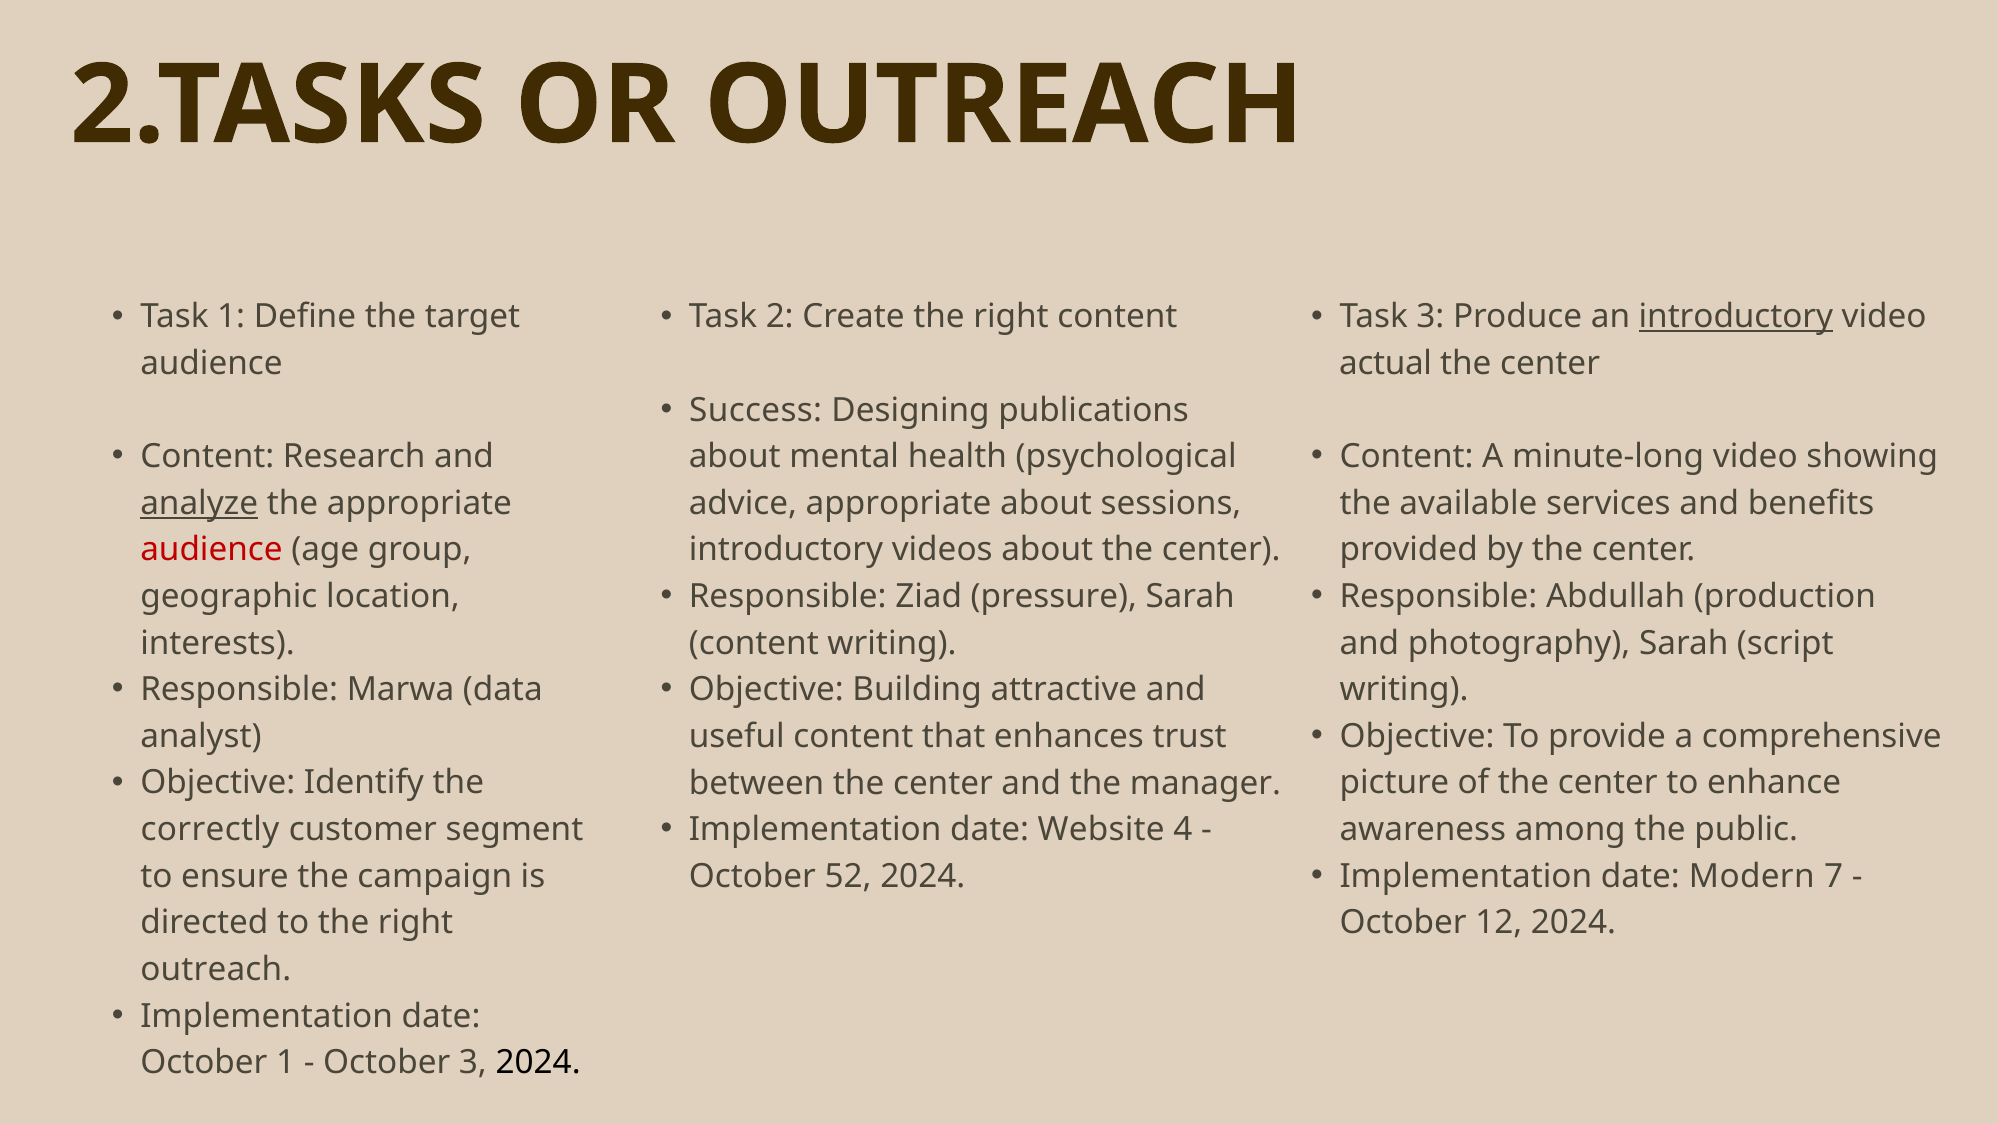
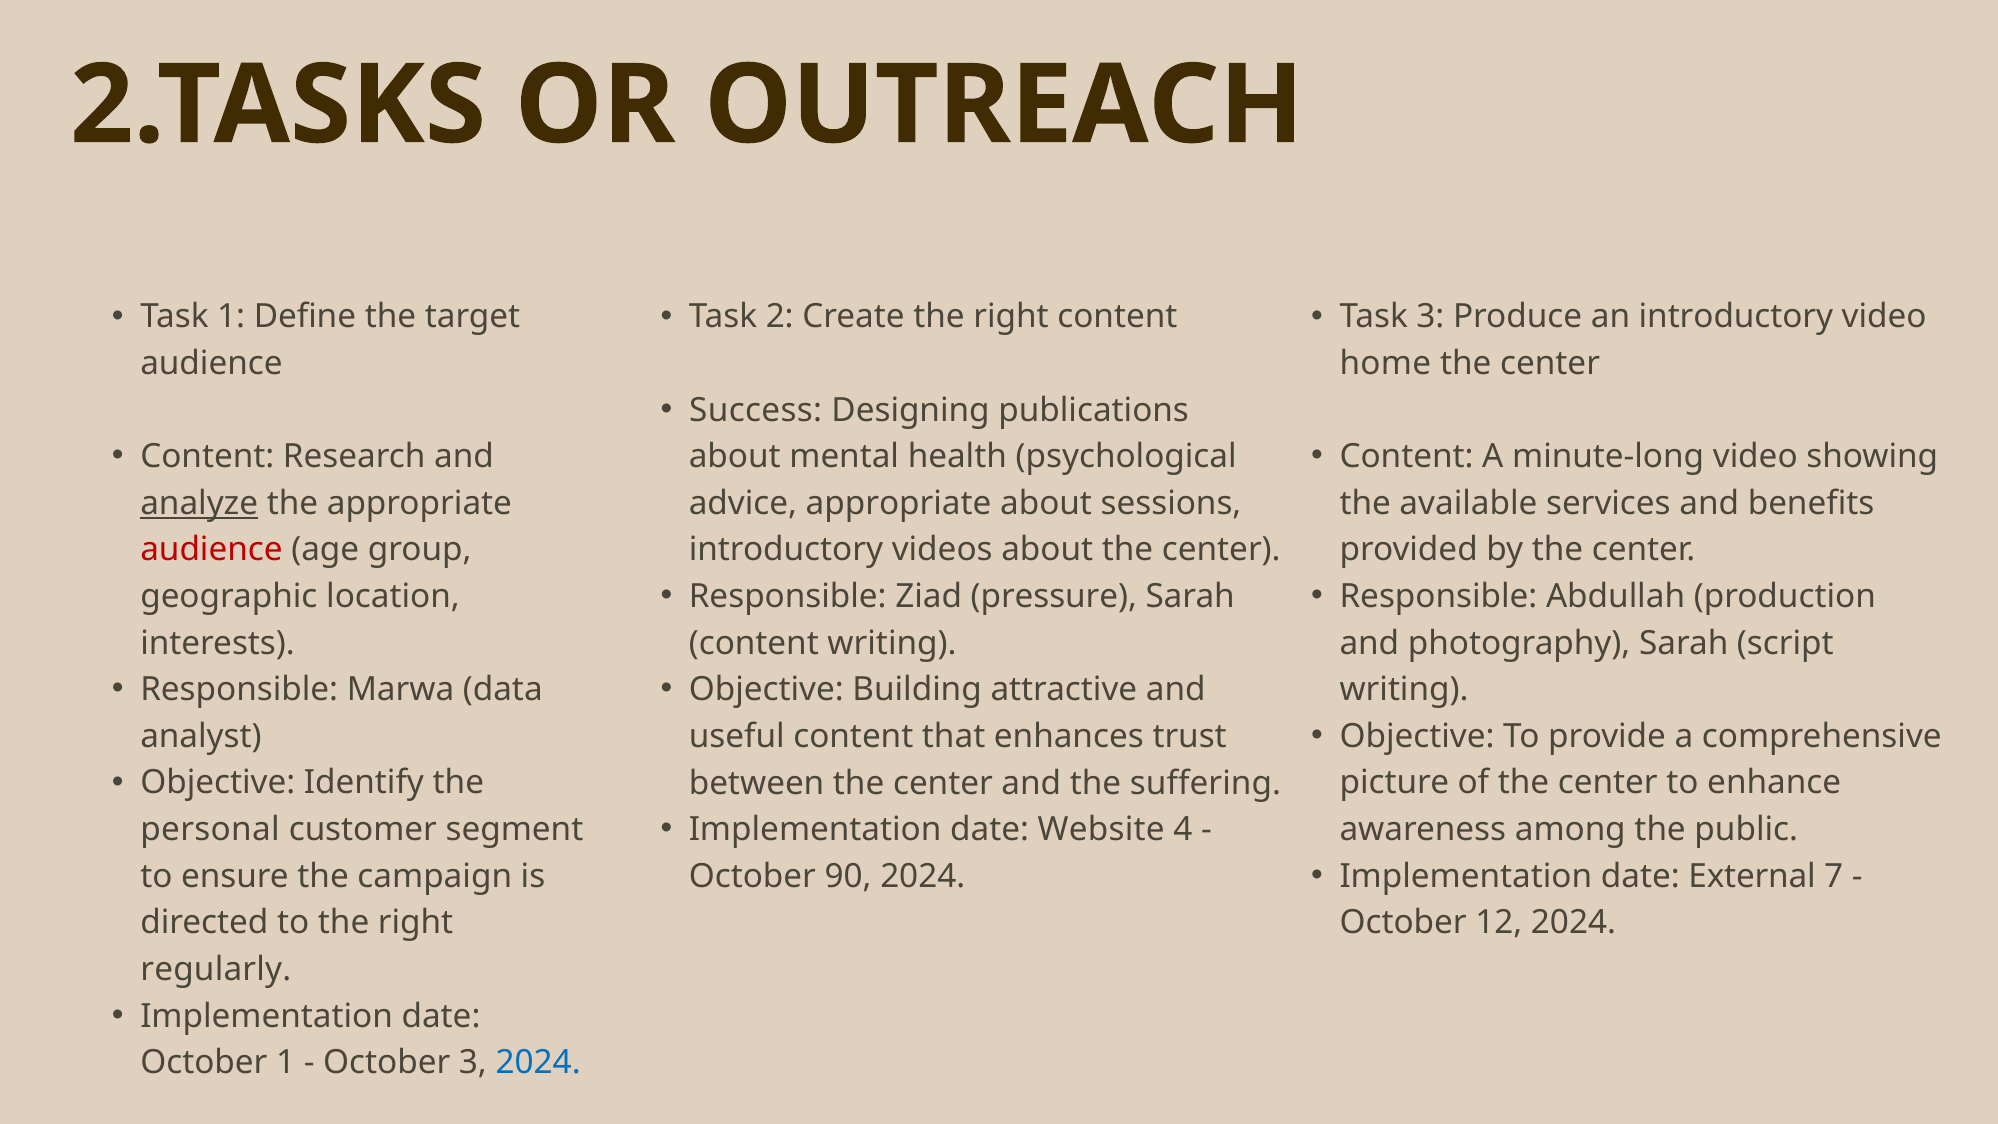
introductory underline: present -> none (1736, 317)
actual: actual -> home (1385, 363)
manager: manager -> suffering (1205, 783)
correctly: correctly -> personal (210, 830)
Modern: Modern -> External (1752, 876)
52: 52 -> 90 (848, 876)
outreach: outreach -> regularly (216, 969)
2024 colour: black -> blue (538, 1063)
